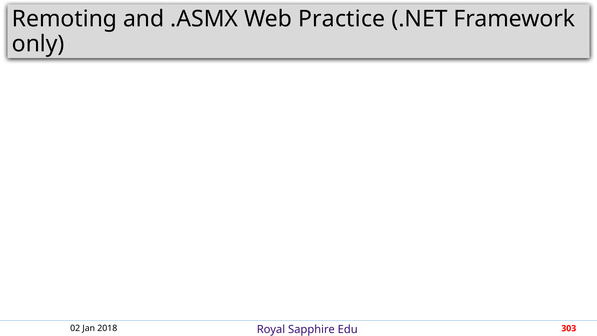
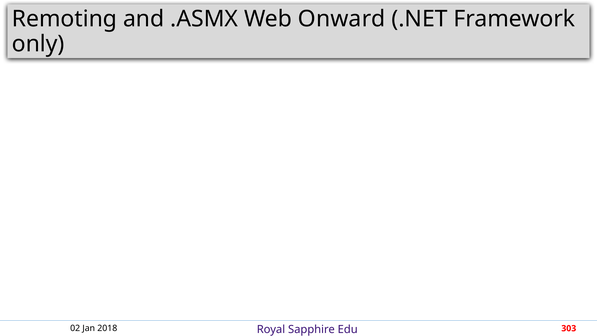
Practice: Practice -> Onward (342, 19)
